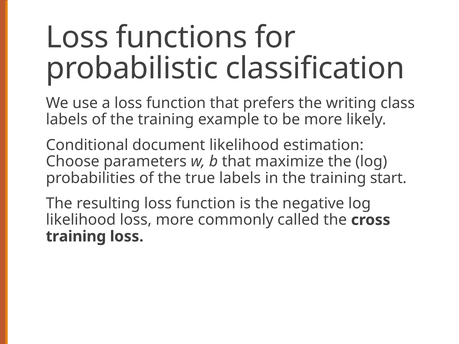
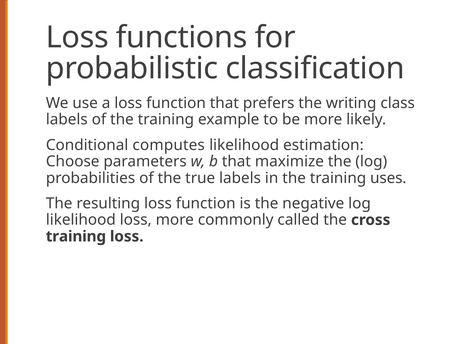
document: document -> computes (169, 145)
start: start -> uses (388, 178)
